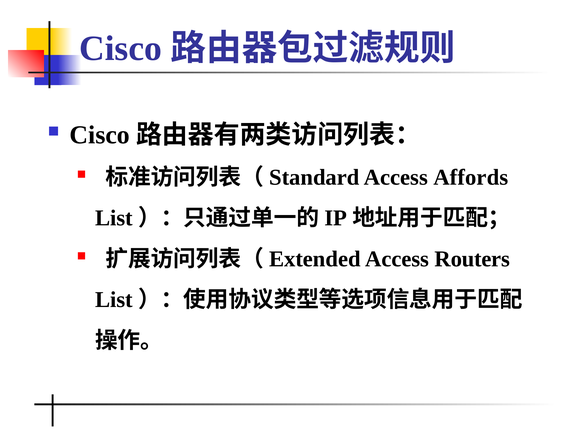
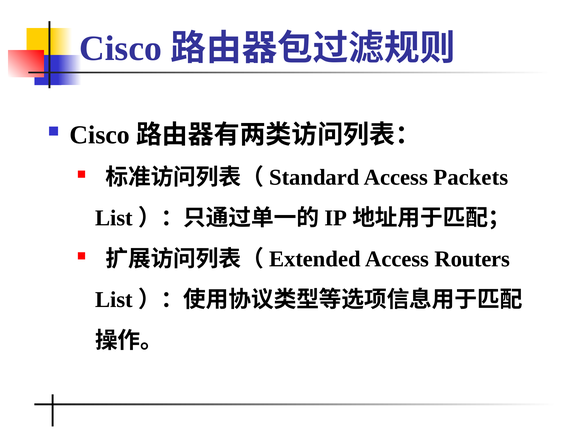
Affords: Affords -> Packets (471, 177)
